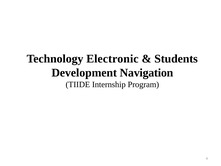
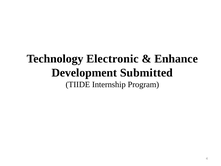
Students: Students -> Enhance (176, 59)
Navigation: Navigation -> Submitted (146, 73)
